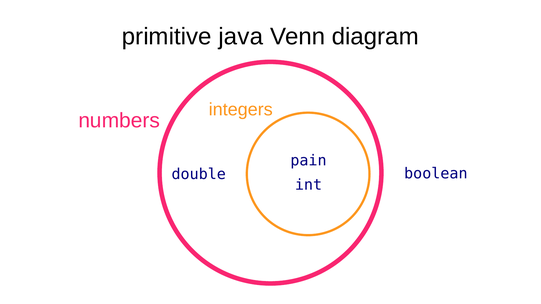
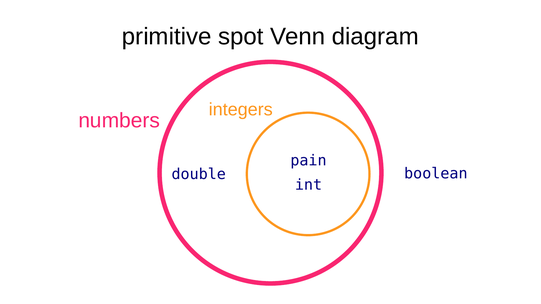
java: java -> spot (241, 36)
